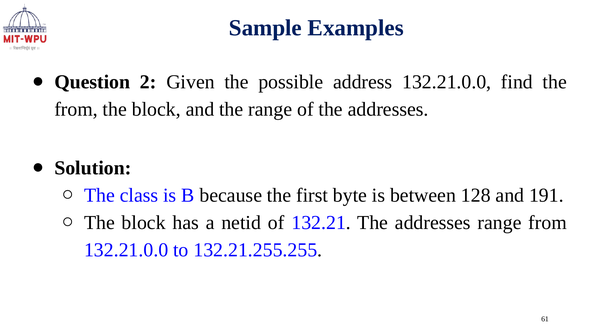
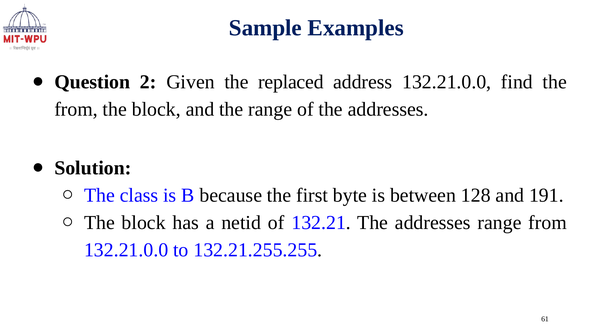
possible: possible -> replaced (291, 82)
